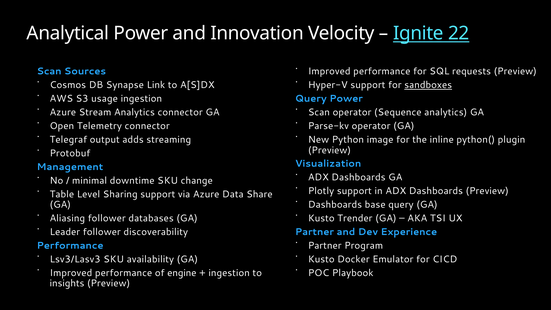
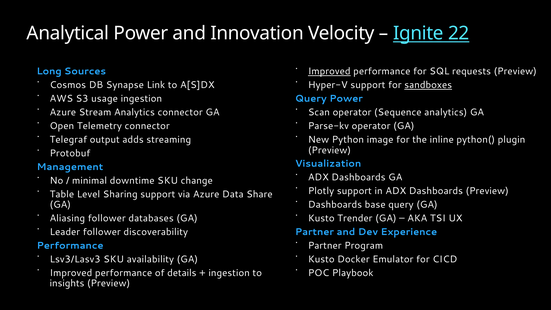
Improved underline: none -> present (329, 71)
Scan: Scan -> Long (49, 71)
engine: engine -> details (182, 273)
